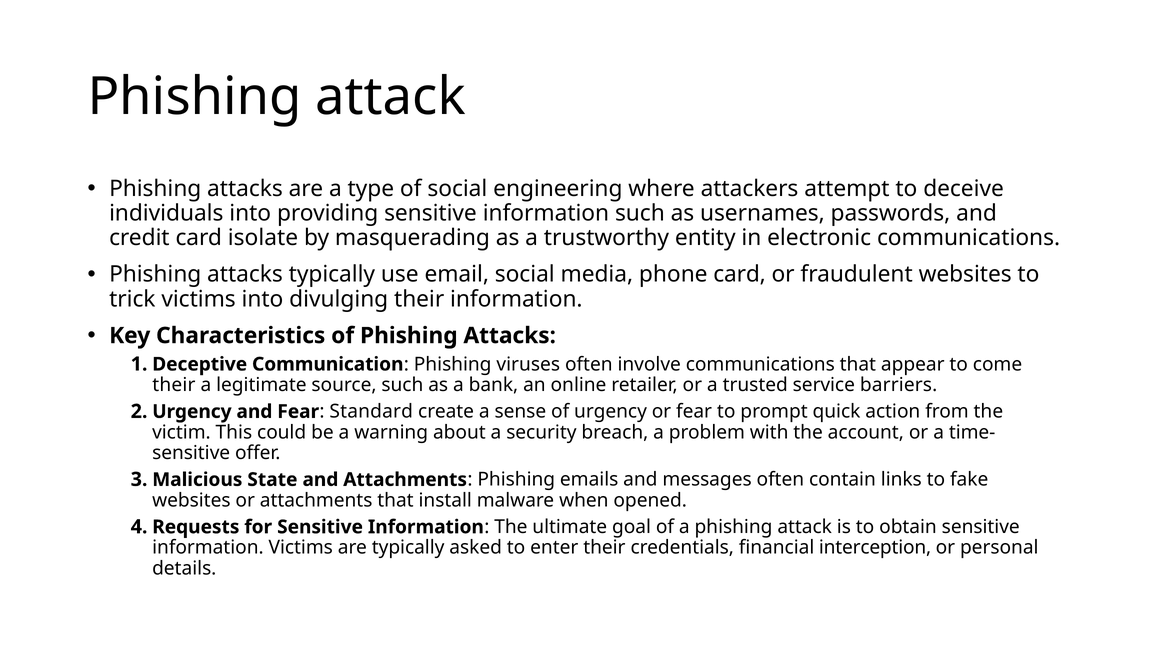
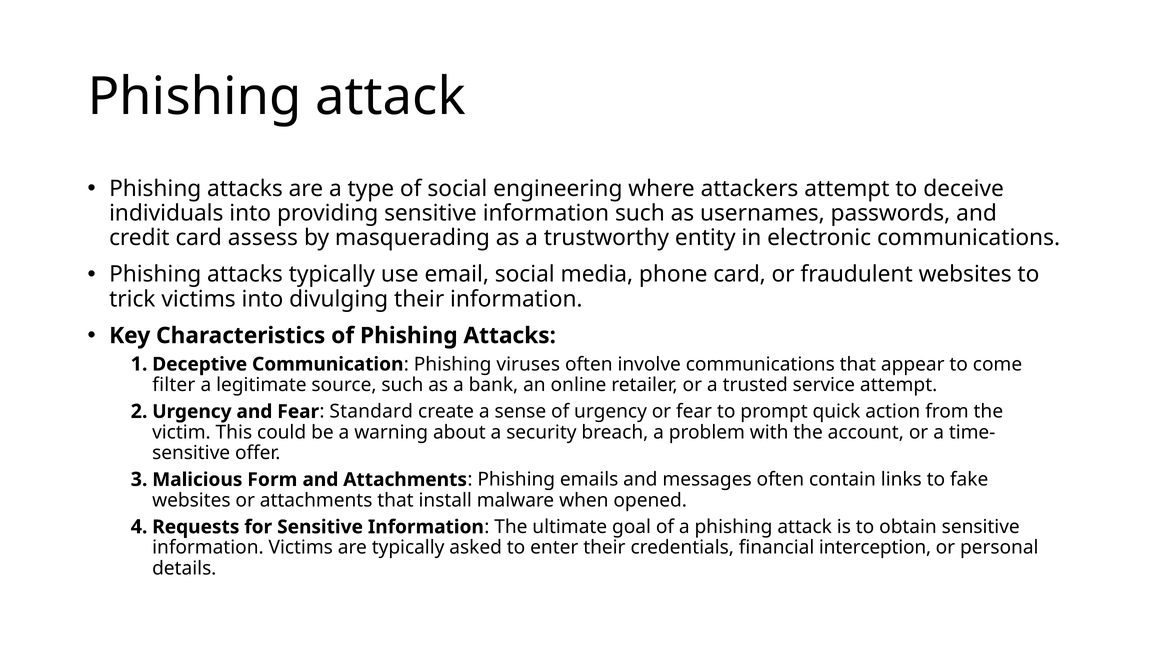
isolate: isolate -> assess (263, 238)
their: their -> filter (174, 385)
service barriers: barriers -> attempt (899, 385)
State: State -> Form (272, 479)
